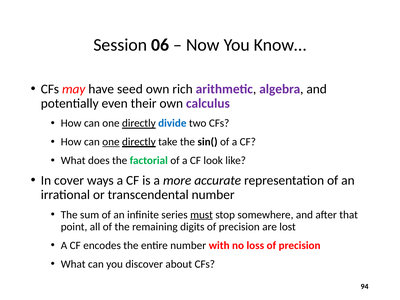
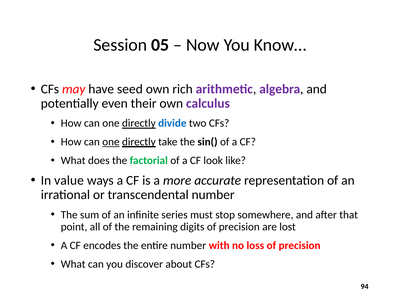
06: 06 -> 05 (160, 45)
cover: cover -> value (69, 180)
must underline: present -> none (202, 215)
